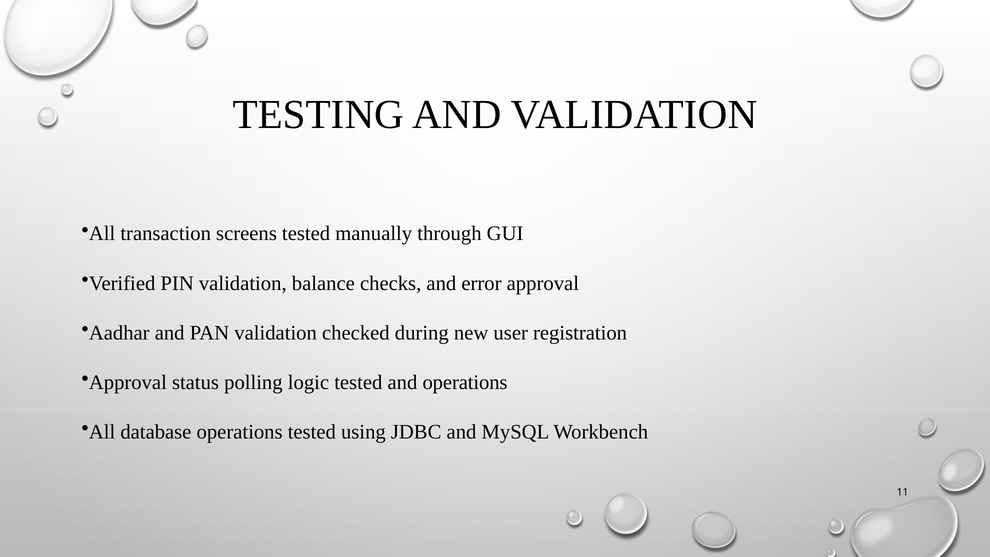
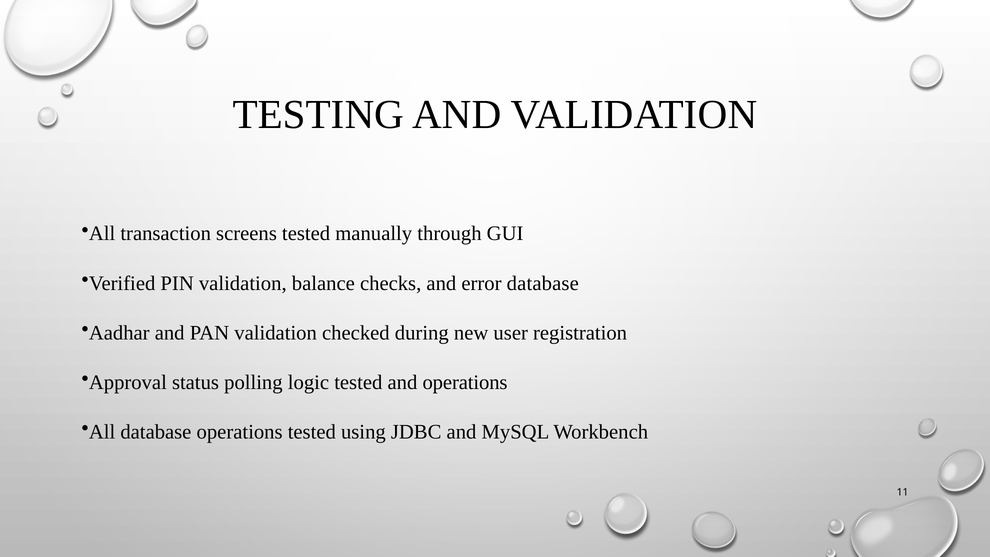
error approval: approval -> database (543, 283)
